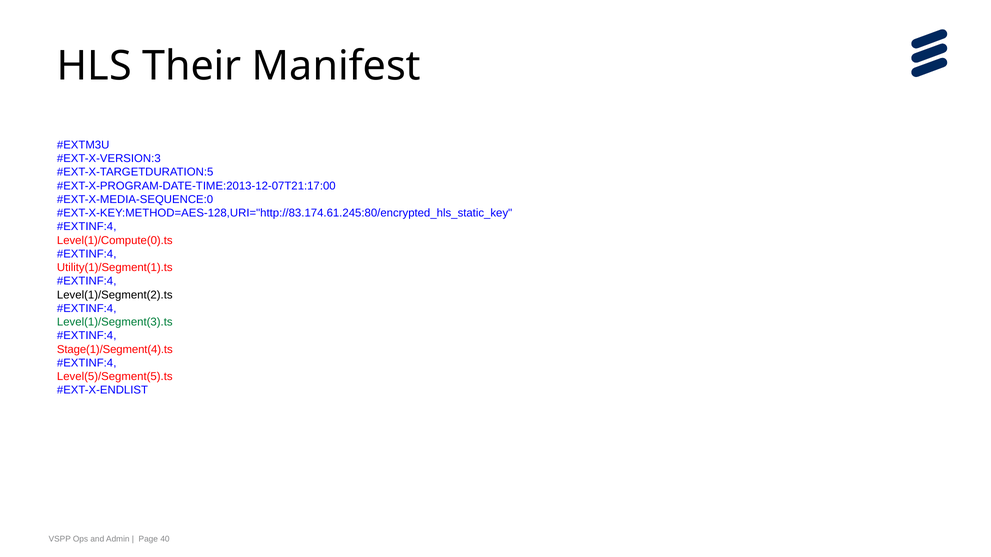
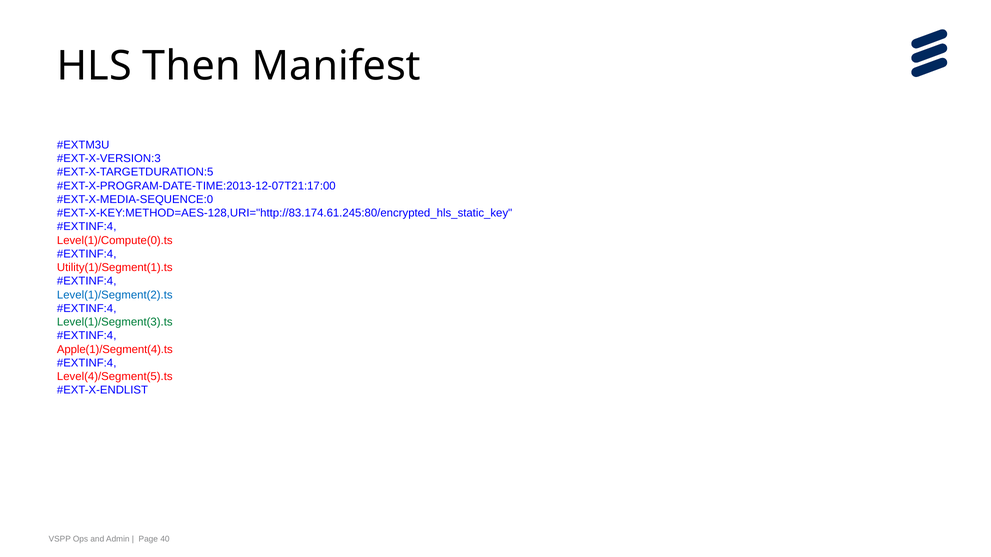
Their: Their -> Then (192, 66)
Level(1)/Segment(2).ts colour: black -> blue (115, 295)
Stage(1)/Segment(4).ts: Stage(1)/Segment(4).ts -> Apple(1)/Segment(4).ts (115, 350)
Level(5)/Segment(5).ts: Level(5)/Segment(5).ts -> Level(4)/Segment(5).ts (115, 377)
